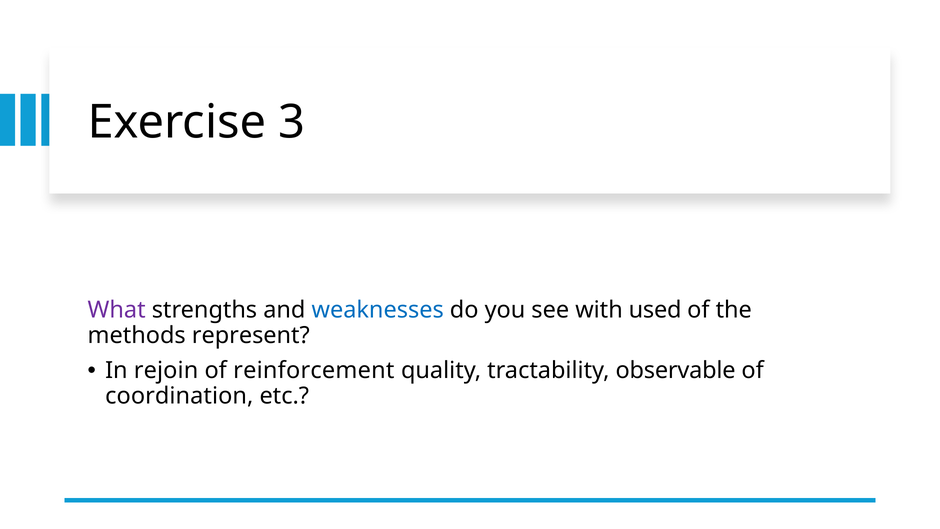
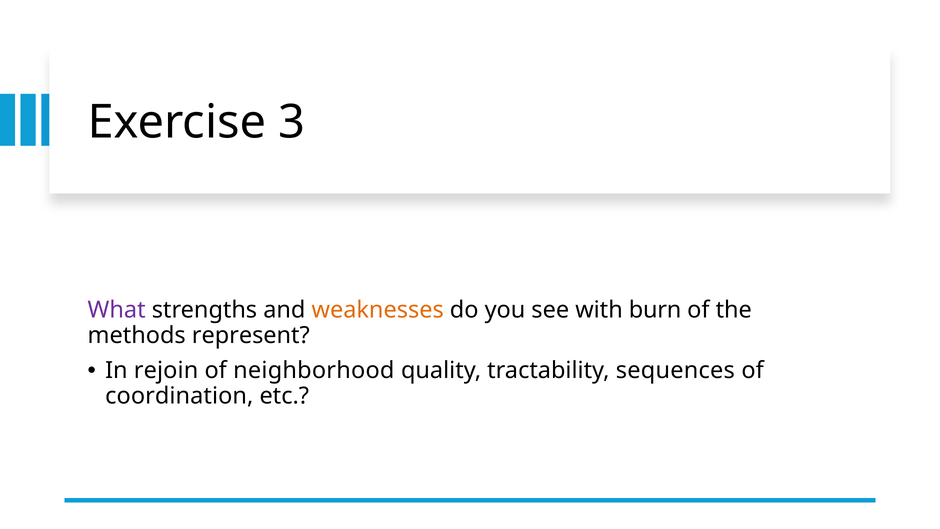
weaknesses colour: blue -> orange (378, 310)
used: used -> burn (655, 310)
reinforcement: reinforcement -> neighborhood (314, 371)
observable: observable -> sequences (675, 371)
